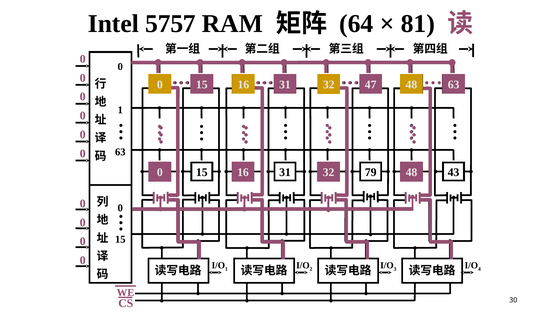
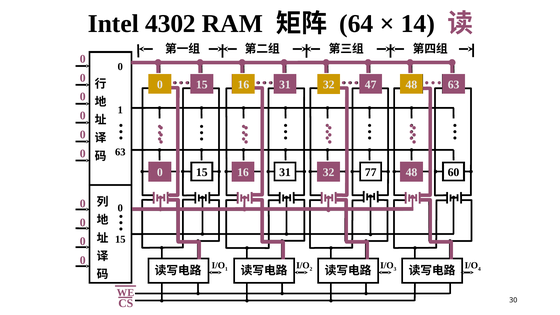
5757: 5757 -> 4302 (170, 24)
81: 81 -> 14 (418, 24)
79: 79 -> 77 (371, 172)
43: 43 -> 60 (454, 172)
